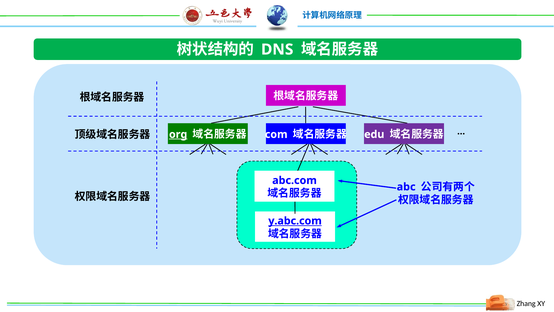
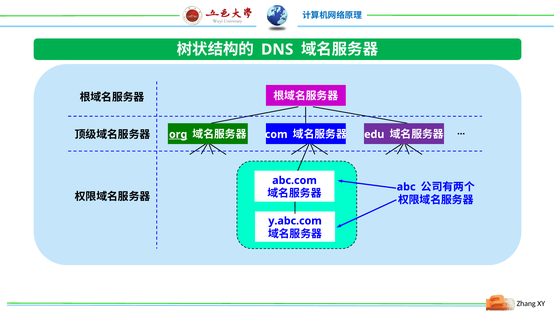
y.abc.com underline: present -> none (295, 221)
